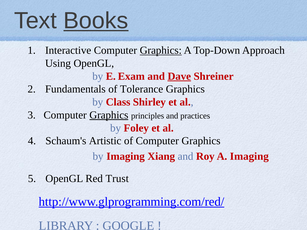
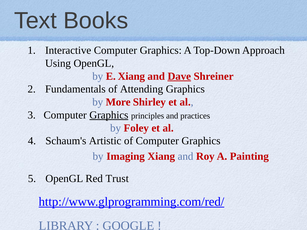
Books underline: present -> none (96, 21)
Graphics underline: present -> none (161, 50)
E Exam: Exam -> Xiang (131, 76)
Tolerance: Tolerance -> Attending (142, 89)
Class: Class -> More (118, 102)
A Imaging: Imaging -> Painting (249, 156)
